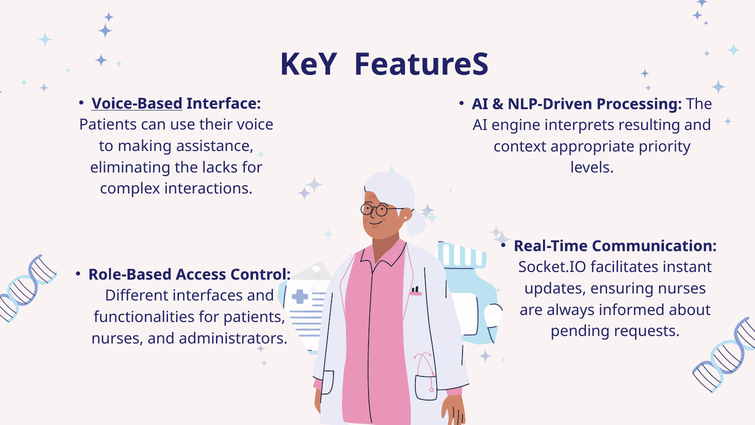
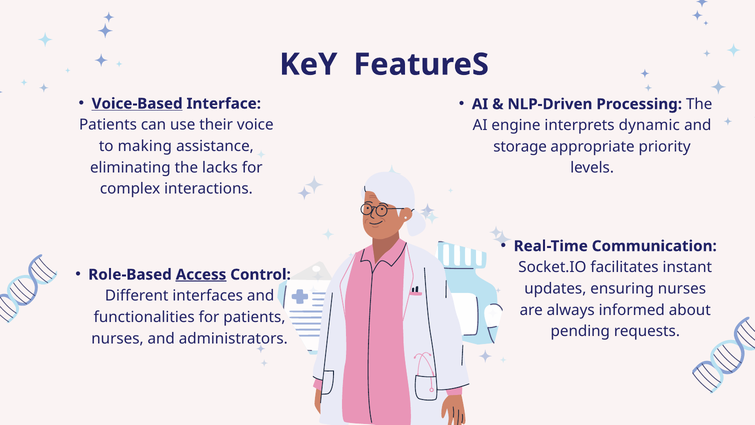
resulting: resulting -> dynamic (649, 125)
context: context -> storage (520, 147)
Access underline: none -> present (201, 274)
